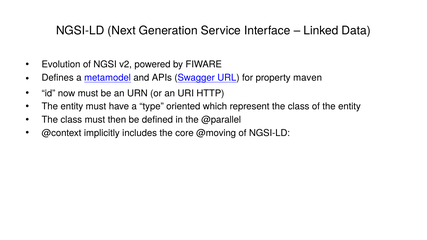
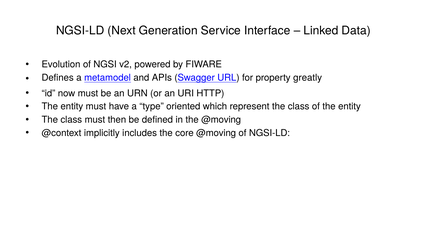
maven: maven -> greatly (308, 78)
the @parallel: @parallel -> @moving (221, 120)
